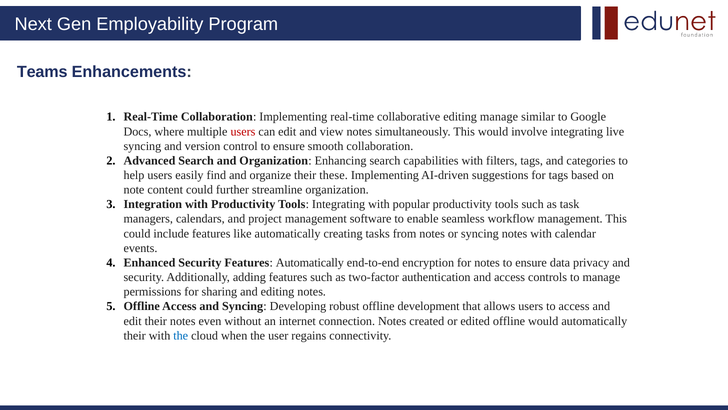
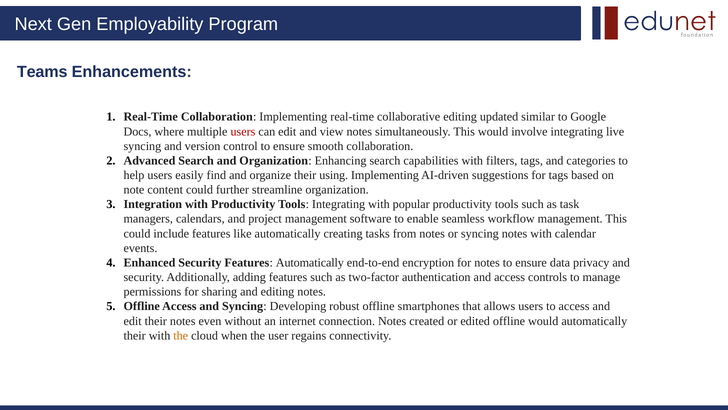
editing manage: manage -> updated (499, 117)
these: these -> using (334, 175)
development: development -> smartphones (429, 306)
the colour: blue -> orange (181, 335)
